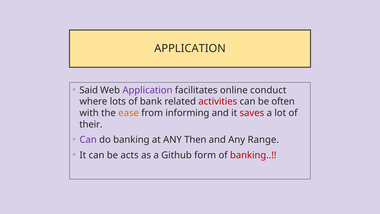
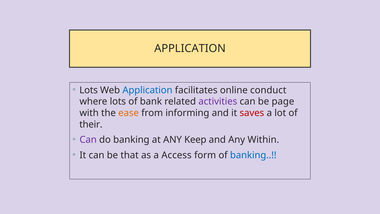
Said: Said -> Lots (89, 90)
Application colour: purple -> blue (147, 90)
activities colour: red -> purple (218, 101)
often: often -> page (283, 101)
Then: Then -> Keep (195, 140)
Range: Range -> Within (263, 140)
acts: acts -> that (130, 155)
Github: Github -> Access (176, 155)
banking colour: red -> blue (253, 155)
